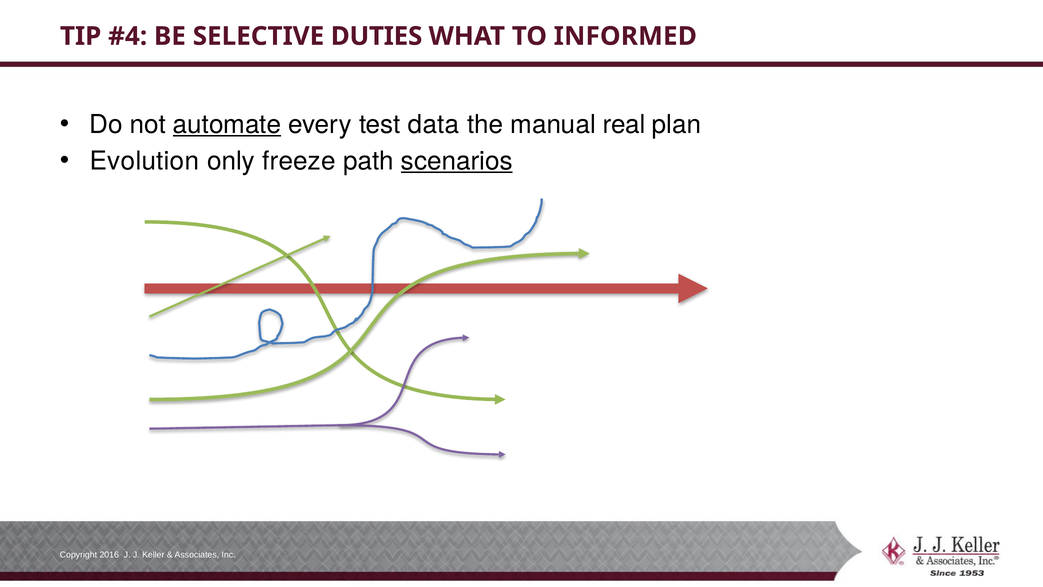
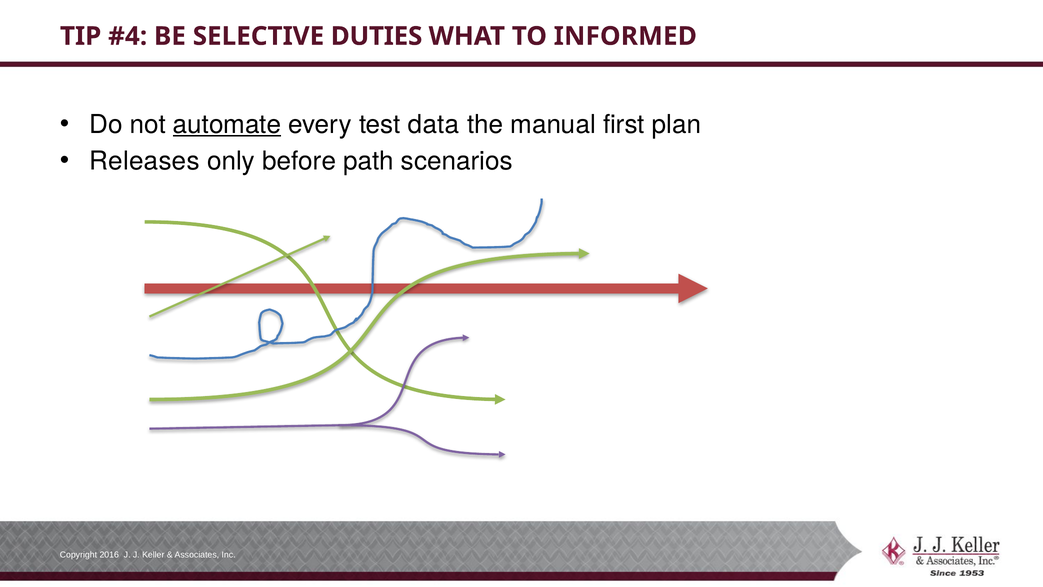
real: real -> first (624, 125)
Evolution: Evolution -> Releases (144, 161)
freeze: freeze -> before (299, 161)
scenarios underline: present -> none (457, 161)
